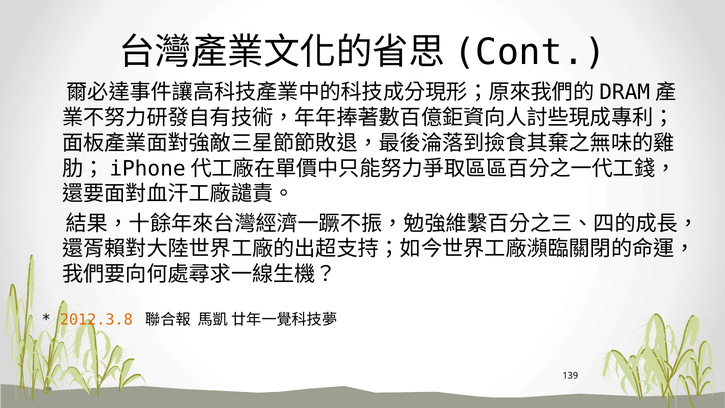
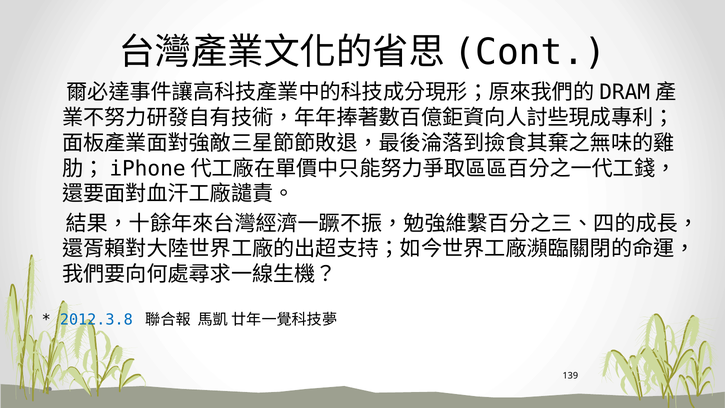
2012.3.8 colour: orange -> blue (96, 320)
